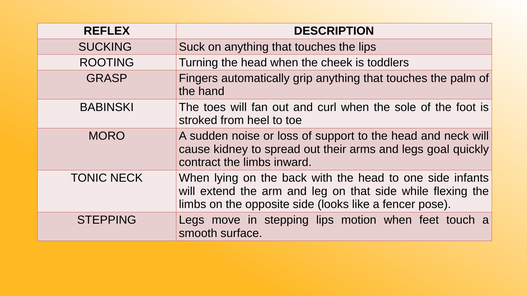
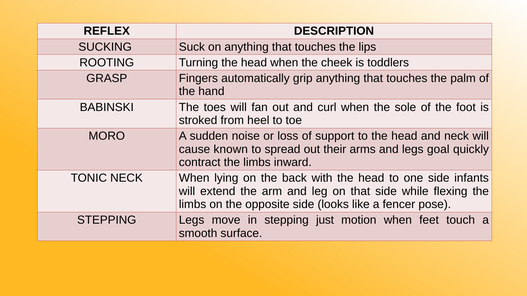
kidney: kidney -> known (231, 149)
stepping lips: lips -> just (325, 220)
